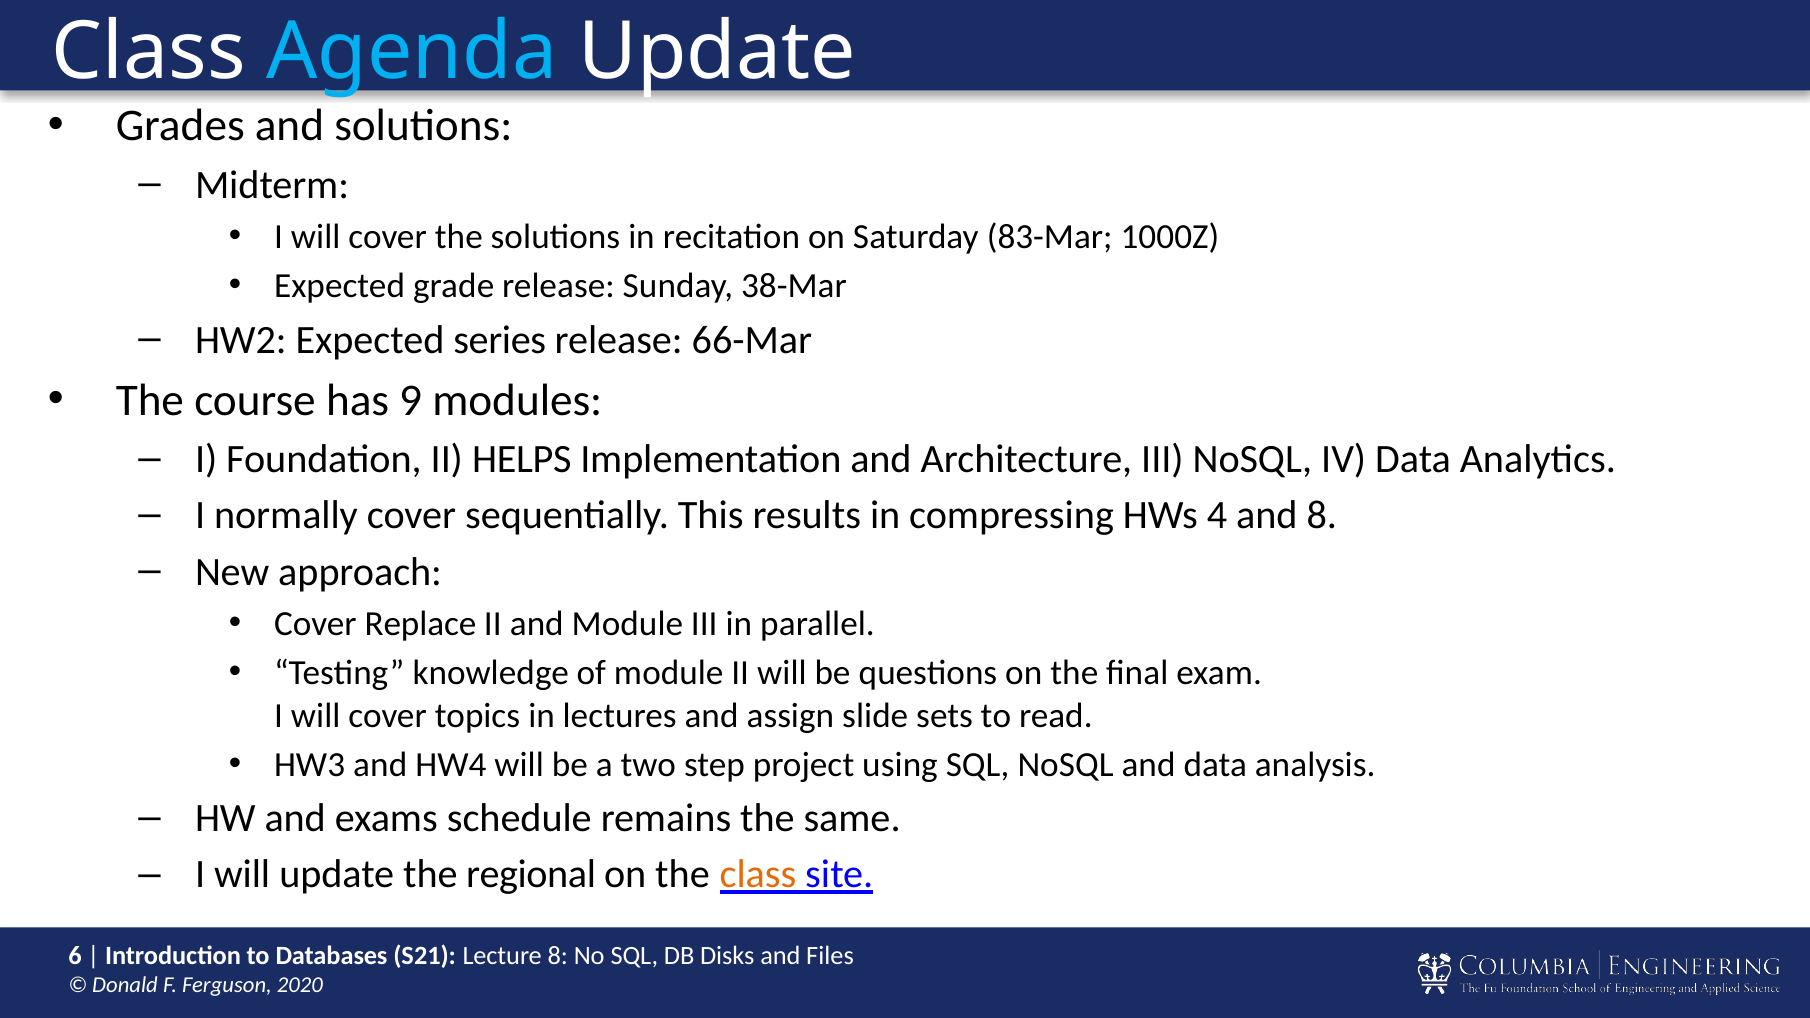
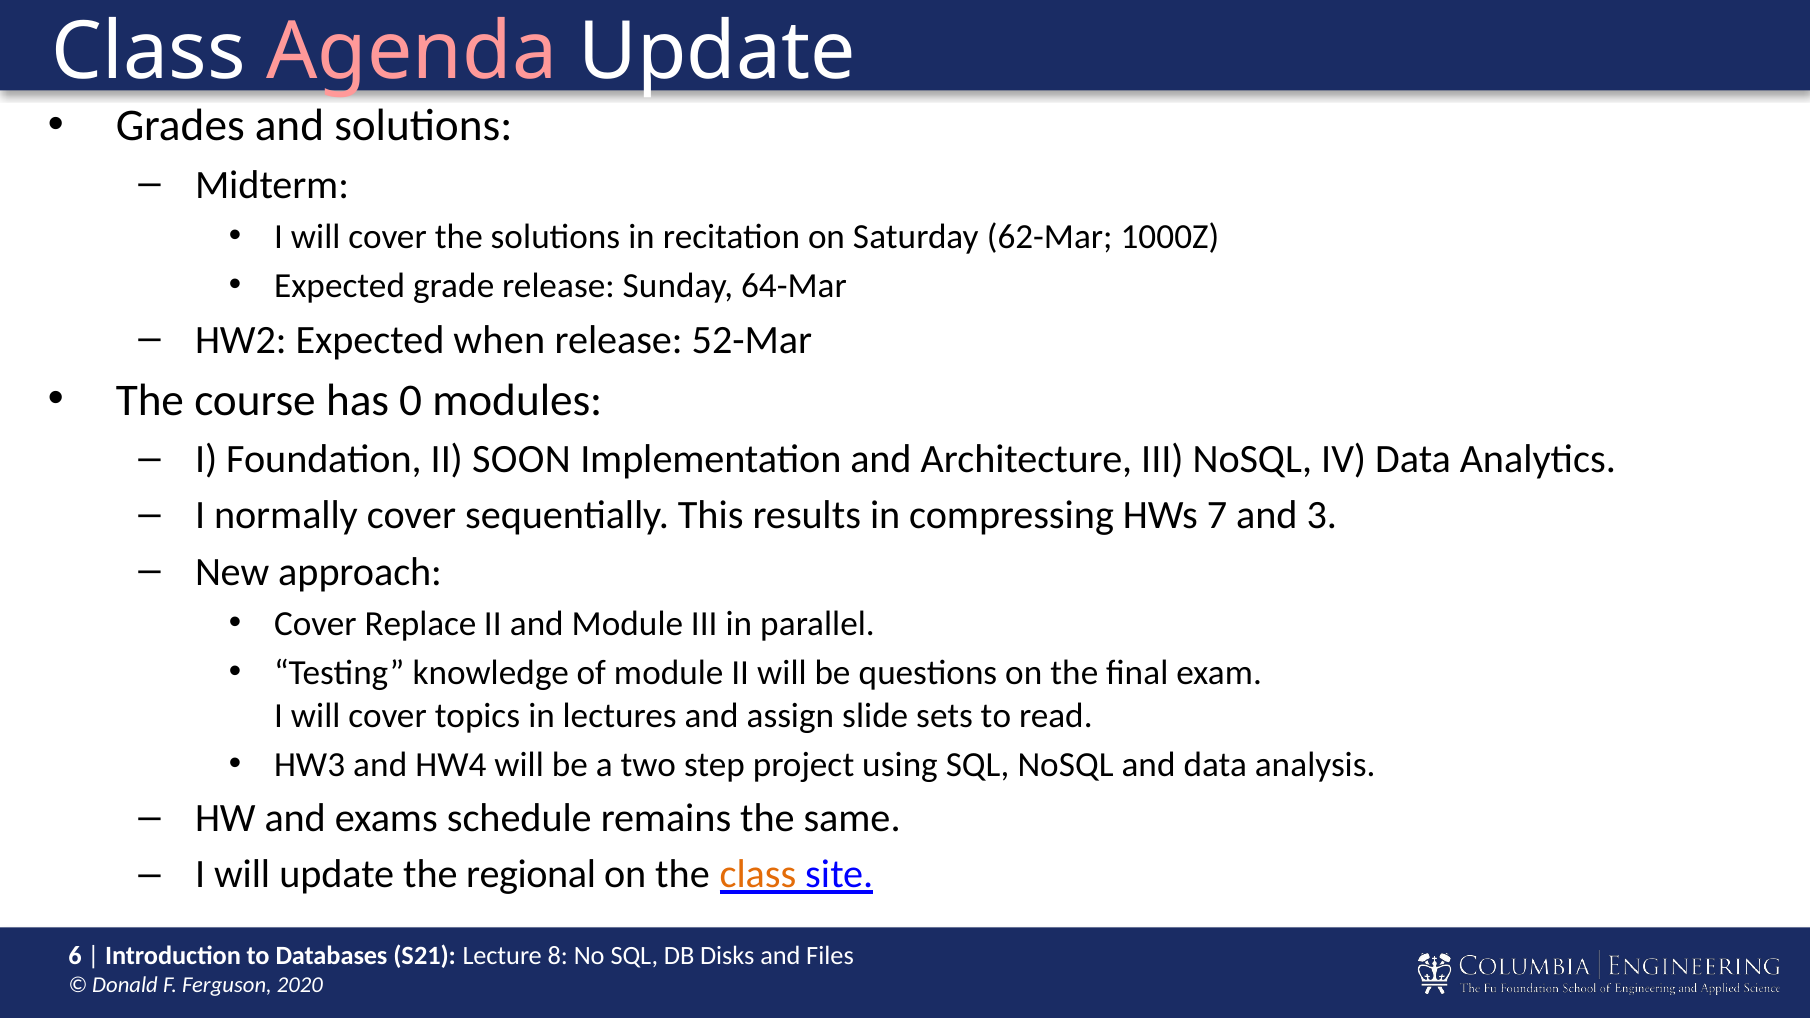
Agenda colour: light blue -> pink (412, 52)
83-Mar: 83-Mar -> 62-Mar (1050, 237)
38-Mar: 38-Mar -> 64-Mar (794, 286)
series: series -> when (499, 340)
66-Mar: 66-Mar -> 52-Mar (752, 340)
9: 9 -> 0 (411, 401)
HELPS: HELPS -> SOON (521, 459)
4: 4 -> 7 (1217, 516)
and 8: 8 -> 3 (1322, 516)
